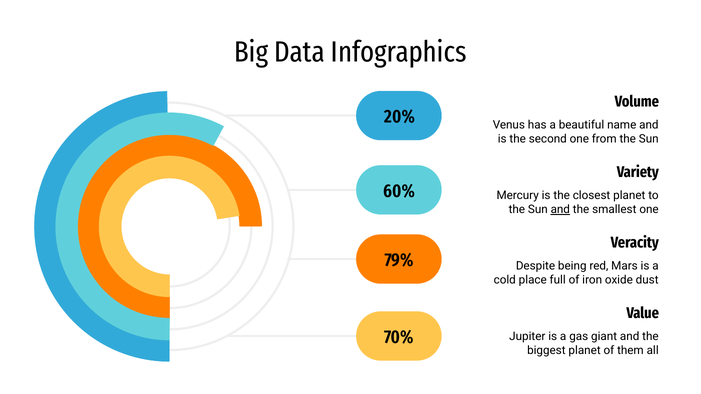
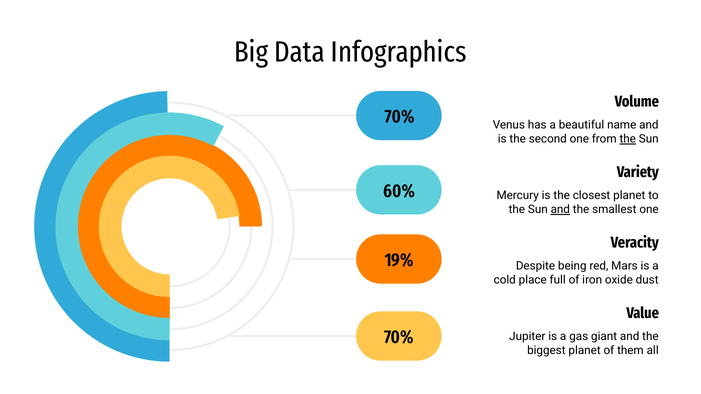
20%: 20% -> 70% (400, 117)
the underline: none -> present (628, 139)
79%: 79% -> 19% (399, 261)
